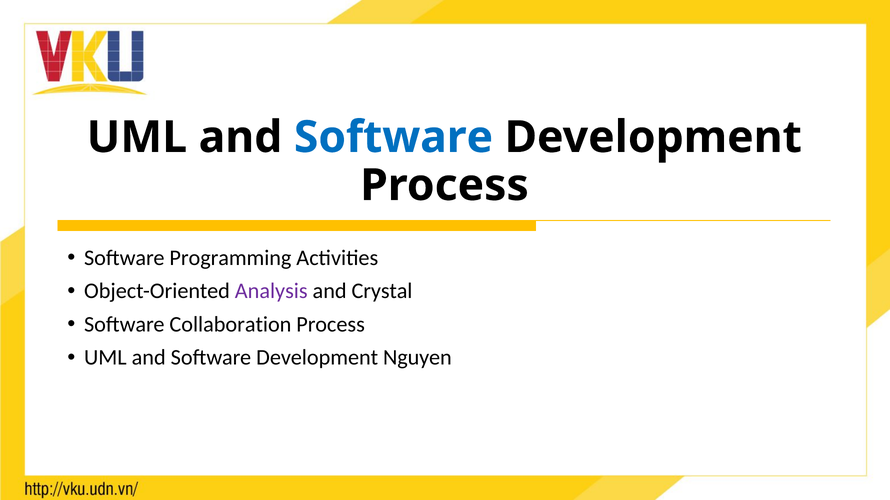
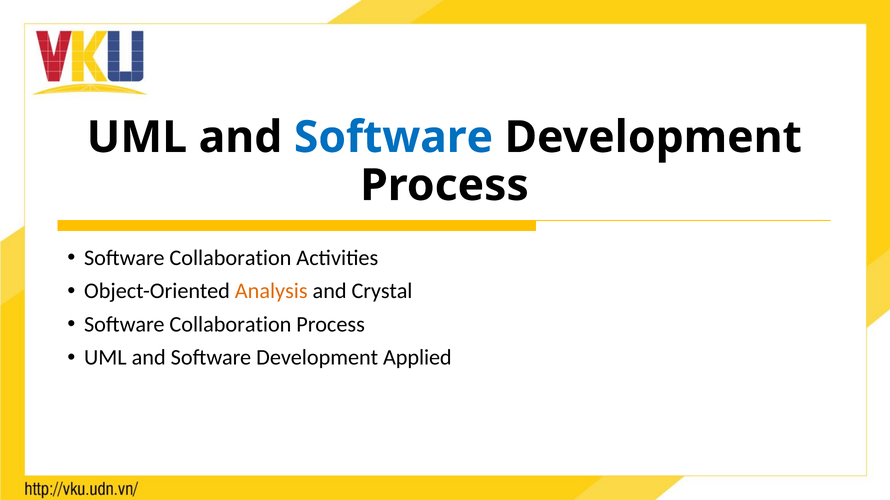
Programming: Programming -> Collaboration (230, 258)
Analysis colour: purple -> orange (271, 291)
Nguyen: Nguyen -> Applied (417, 358)
